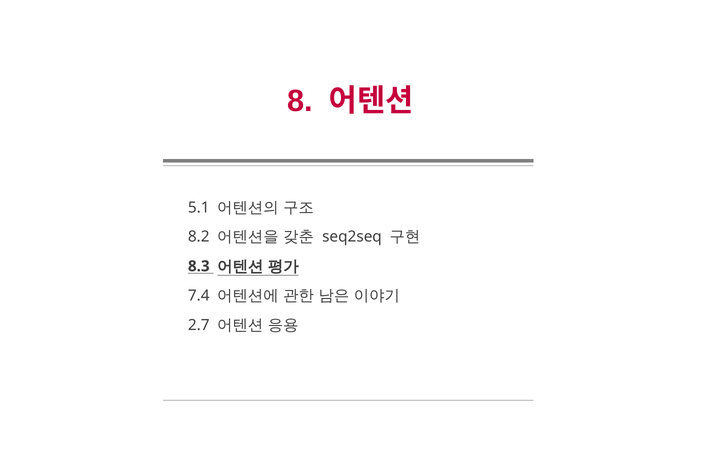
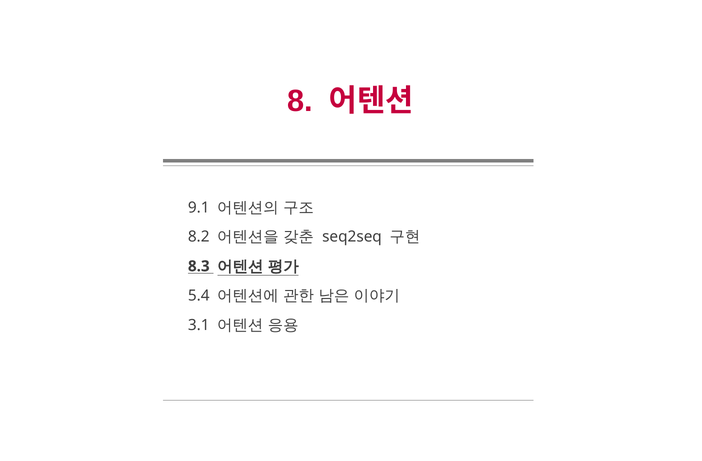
5.1: 5.1 -> 9.1 (199, 208)
7.4: 7.4 -> 5.4 (199, 296)
2.7: 2.7 -> 3.1 (199, 325)
